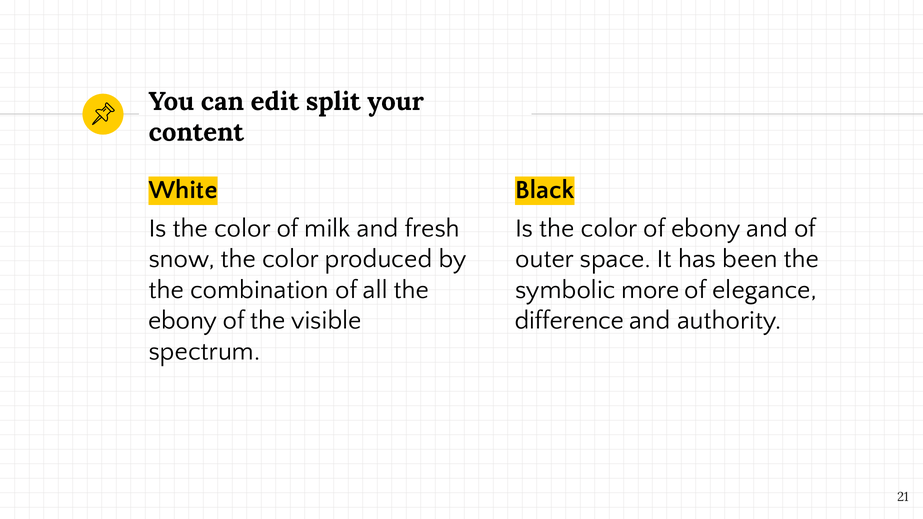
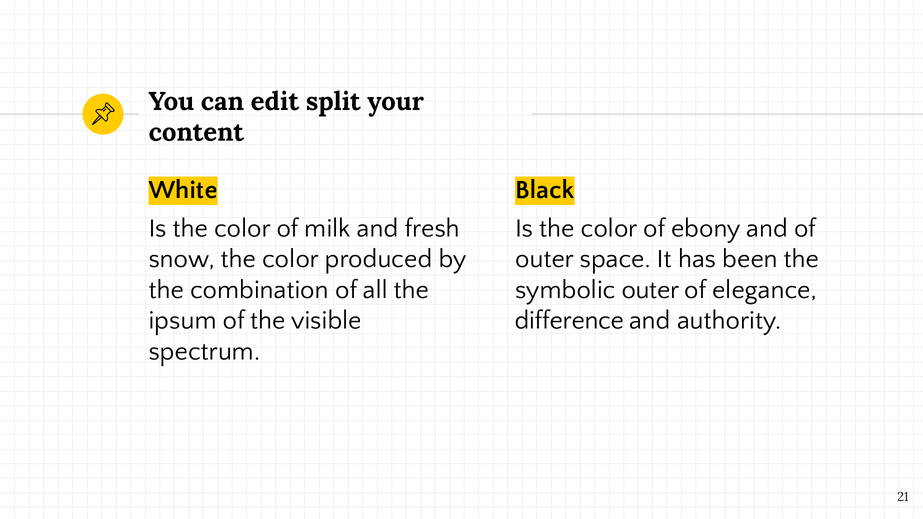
symbolic more: more -> outer (650, 290)
ebony: ebony -> ipsum (183, 321)
